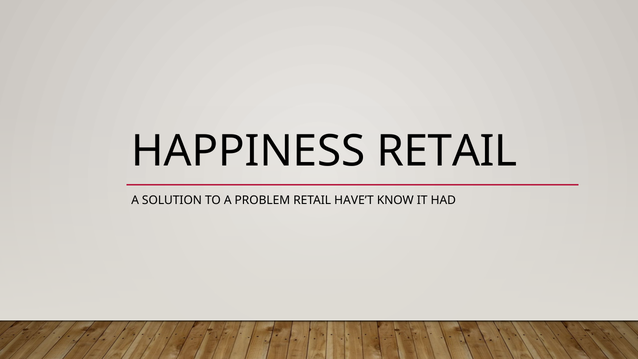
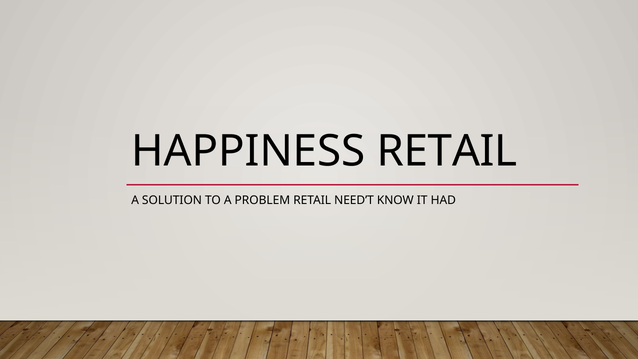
HAVE’T: HAVE’T -> NEED’T (354, 200)
